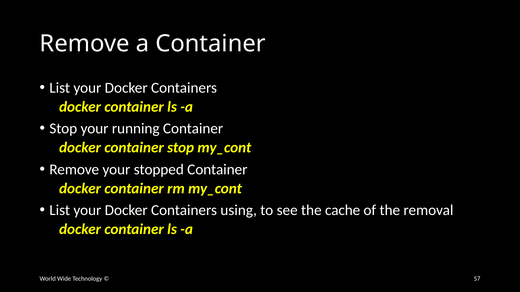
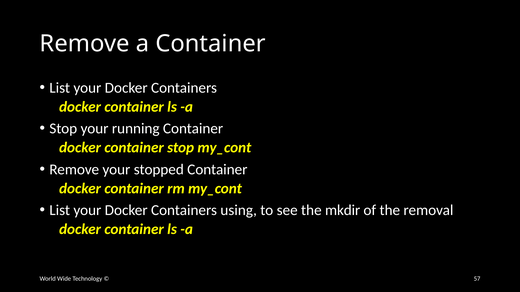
cache: cache -> mkdir (343, 211)
